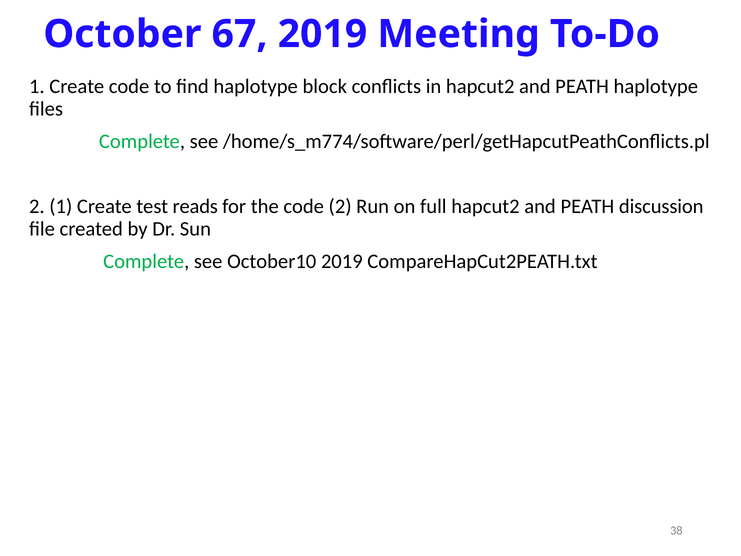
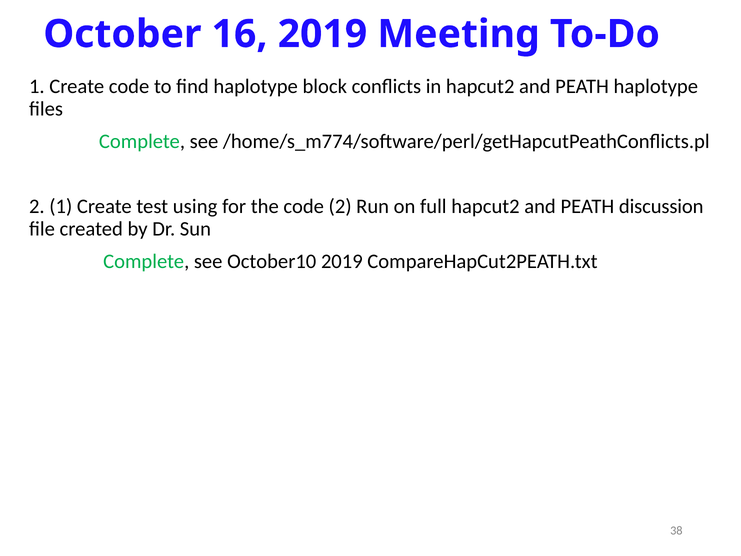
67: 67 -> 16 (240, 34)
reads: reads -> using (195, 206)
